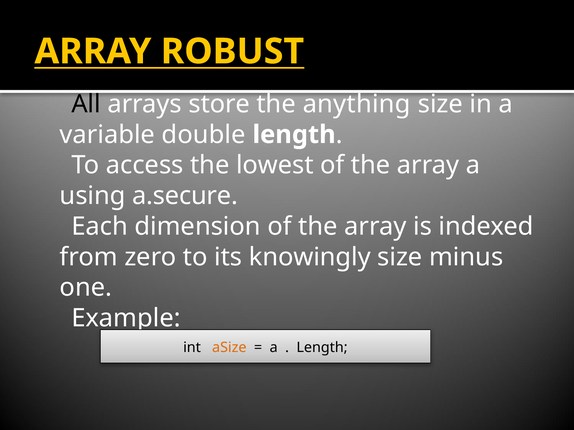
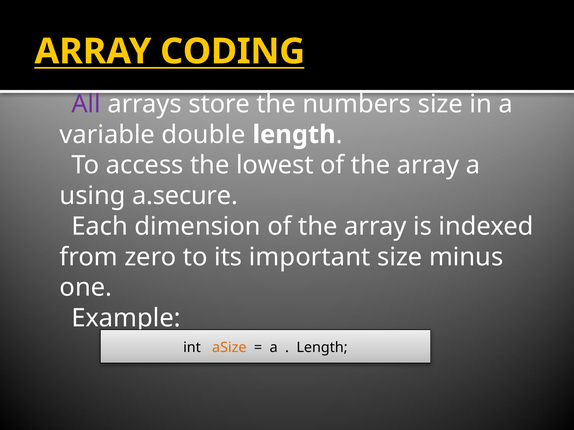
ROBUST: ROBUST -> CODING (233, 52)
All colour: black -> purple (86, 104)
anything: anything -> numbers (357, 104)
knowingly: knowingly -> important (310, 257)
